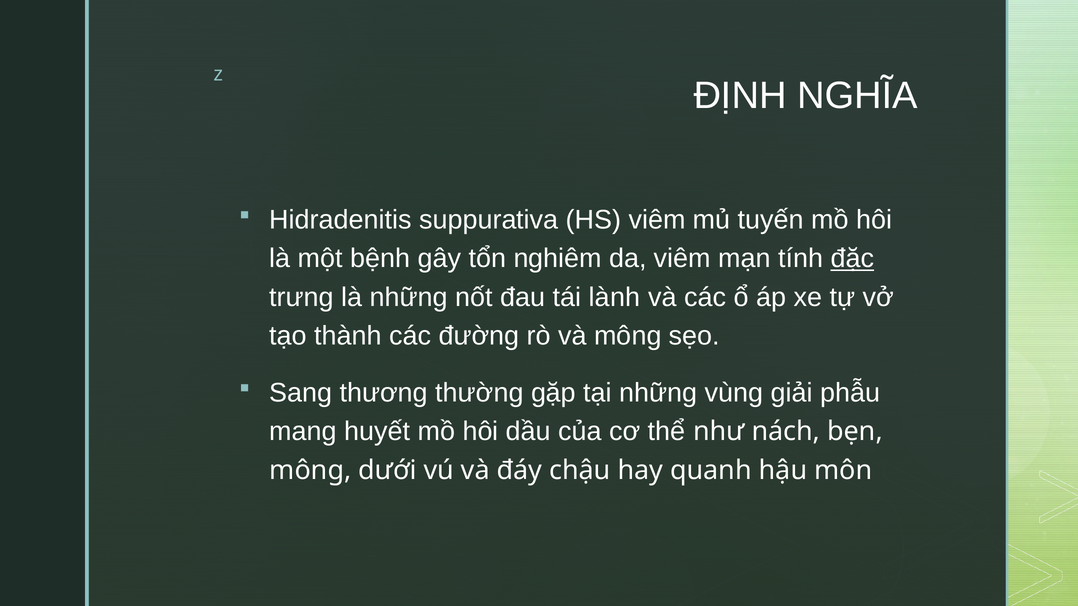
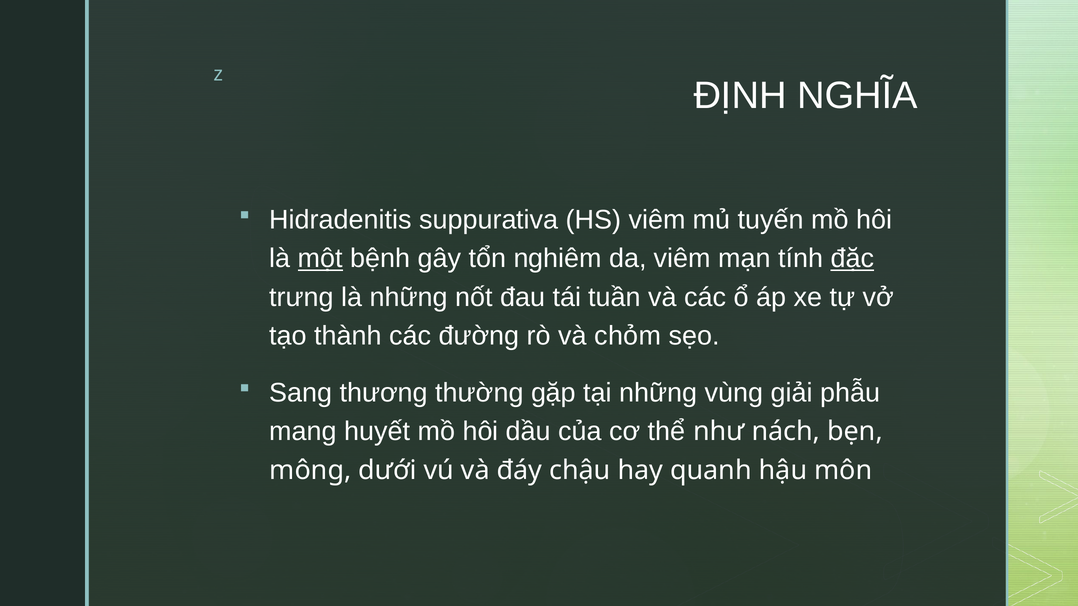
một underline: none -> present (320, 259)
lành: lành -> tuần (615, 297)
và mông: mông -> chỏm (628, 336)
